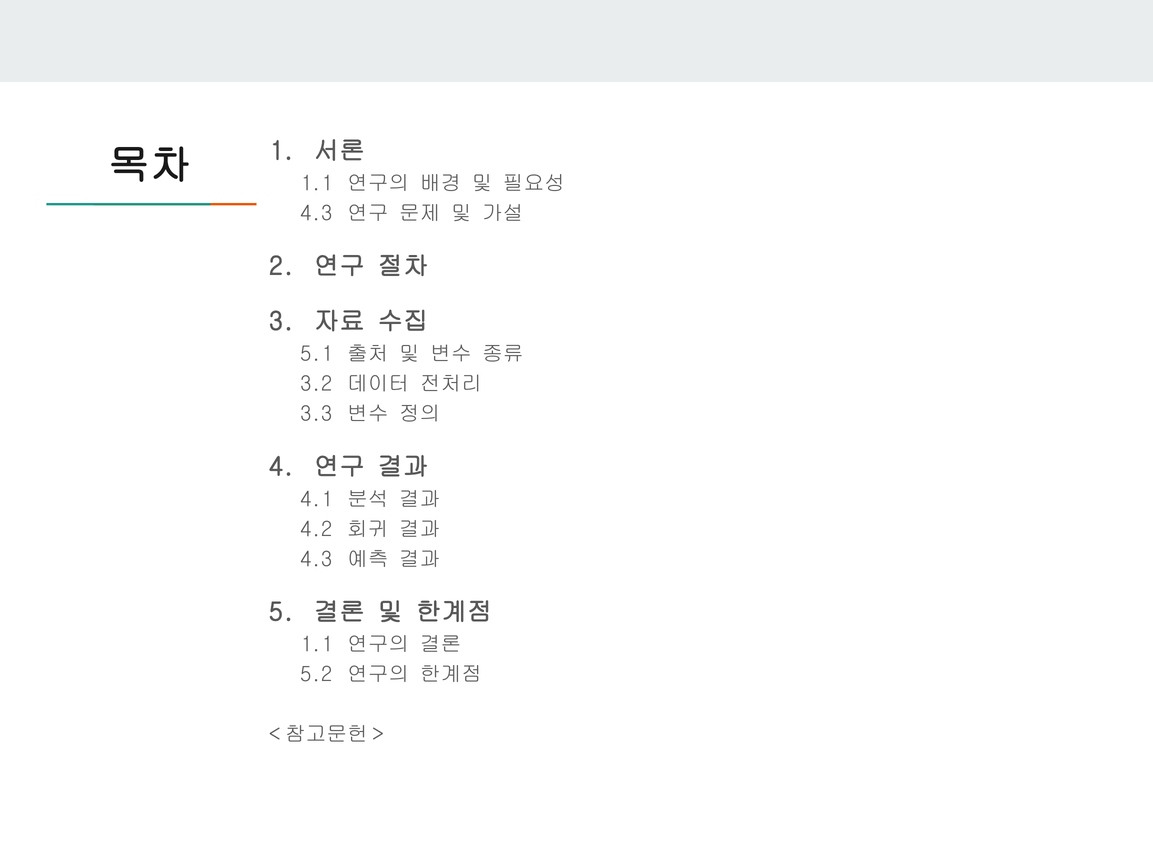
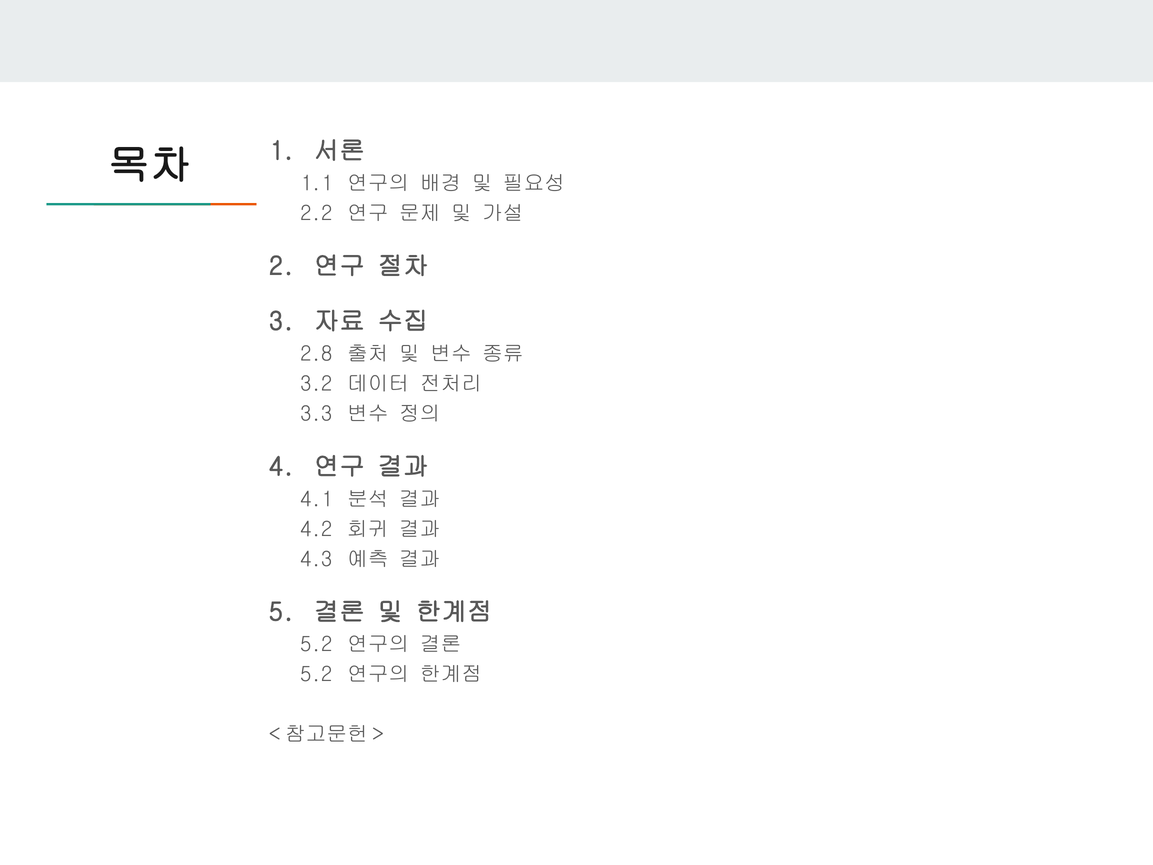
4.3: 4.3 -> 2.2 (316, 213)
5.1: 5.1 -> 2.8 (316, 354)
1.1: 1.1 -> 5.2 (316, 644)
